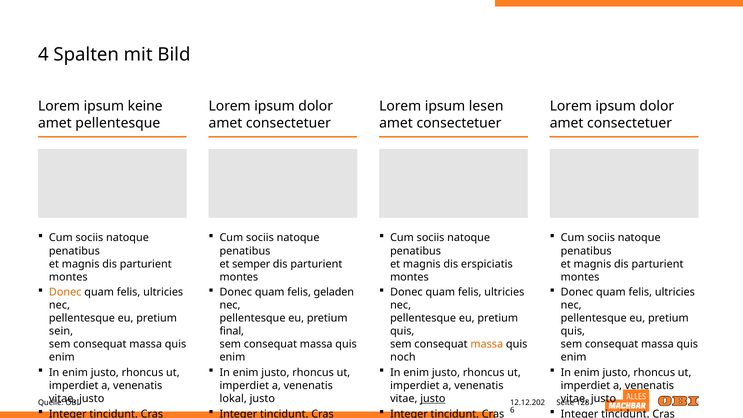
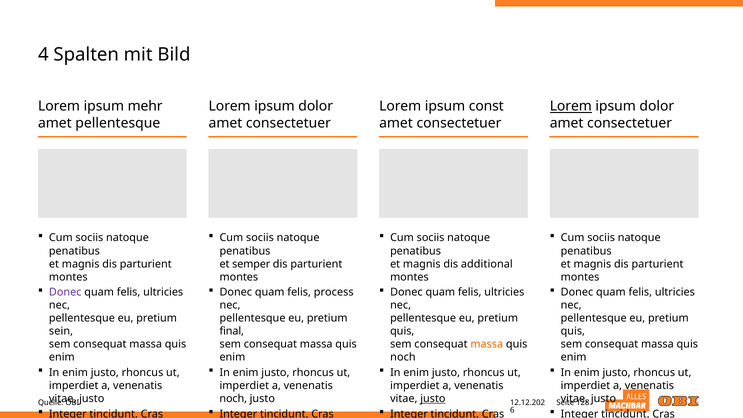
keine: keine -> mehr (145, 106)
lesen: lesen -> const (486, 106)
Lorem underline: none -> present (571, 106)
erspiciatis: erspiciatis -> additional (487, 264)
Donec colour: orange -> purple (65, 292)
geladen: geladen -> process (334, 292)
lokal: lokal -> noch (233, 399)
